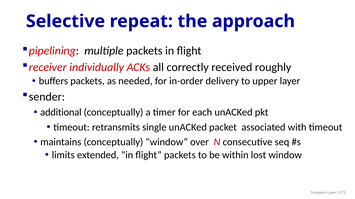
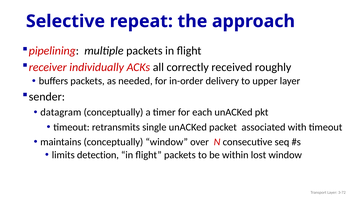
additional: additional -> datagram (61, 113)
extended: extended -> detection (98, 155)
